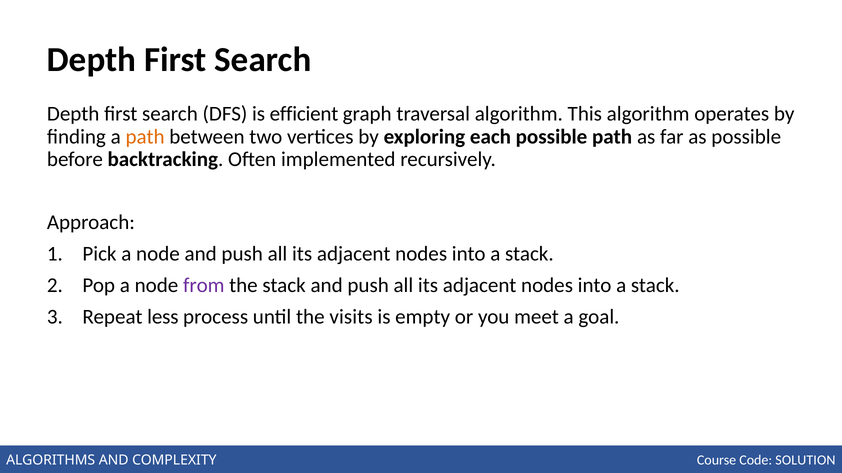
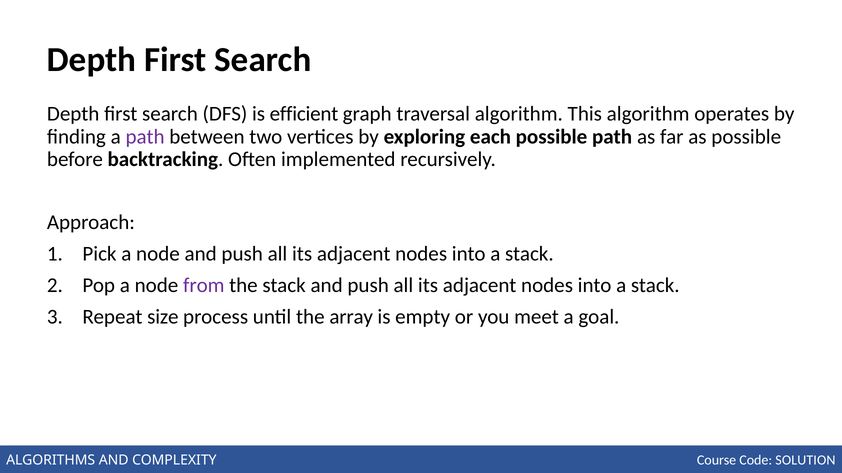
path colour: orange -> purple (145, 137)
less: less -> size (163, 317)
visits: visits -> array (351, 317)
